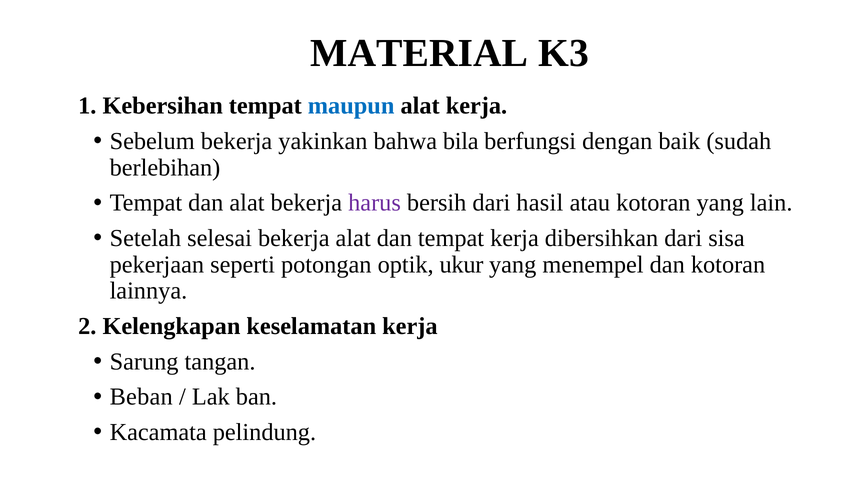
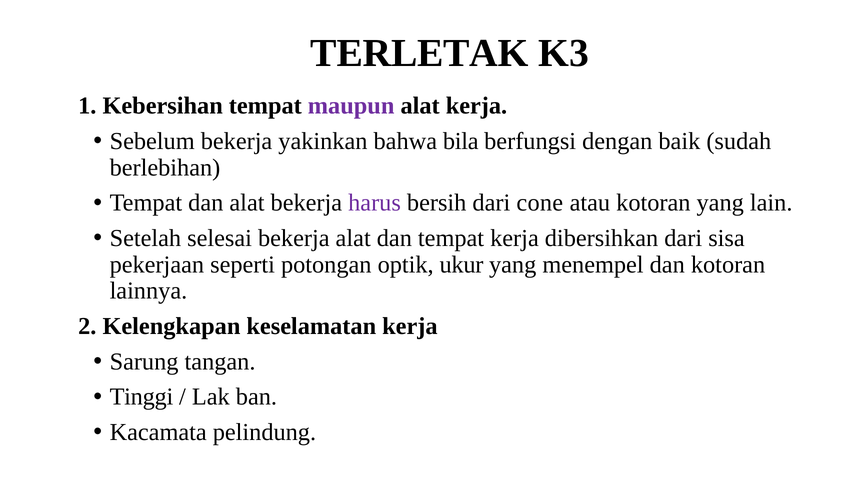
MATERIAL: MATERIAL -> TERLETAK (420, 53)
maupun colour: blue -> purple (351, 106)
hasil: hasil -> cone (540, 203)
Beban: Beban -> Tinggi (141, 397)
